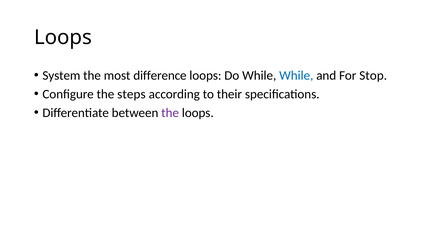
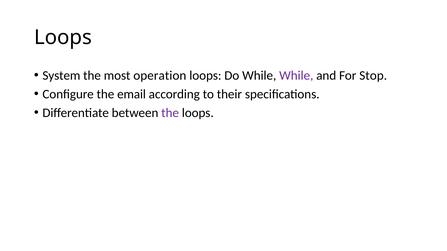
difference: difference -> operation (160, 76)
While colour: blue -> purple (296, 76)
steps: steps -> email (132, 94)
